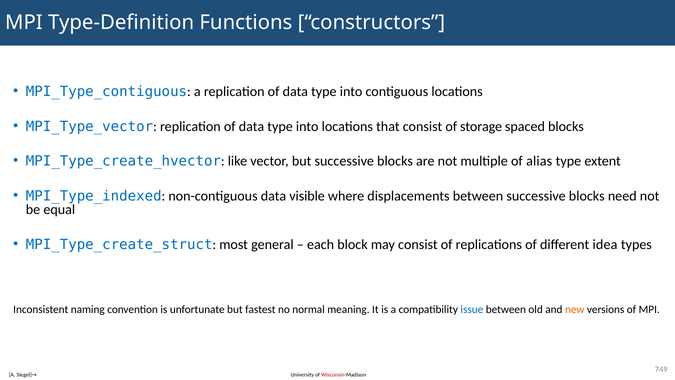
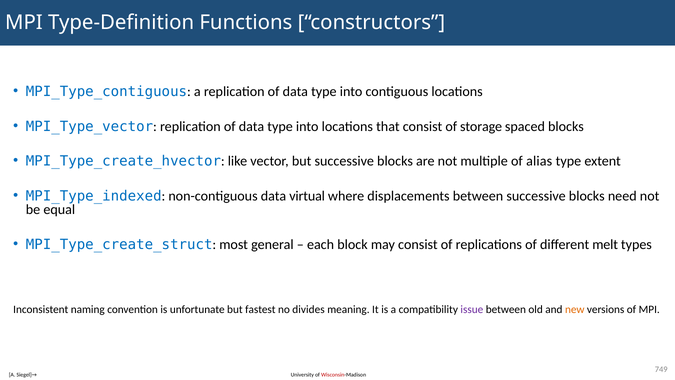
visible: visible -> virtual (307, 196)
idea: idea -> melt (605, 244)
normal: normal -> divides (309, 309)
issue colour: blue -> purple (472, 309)
